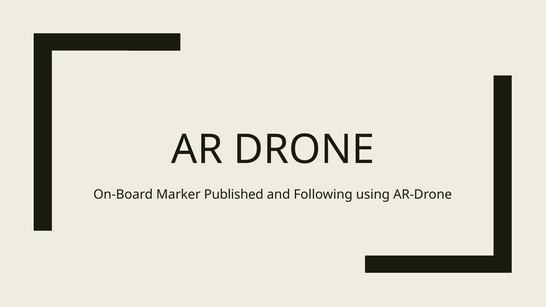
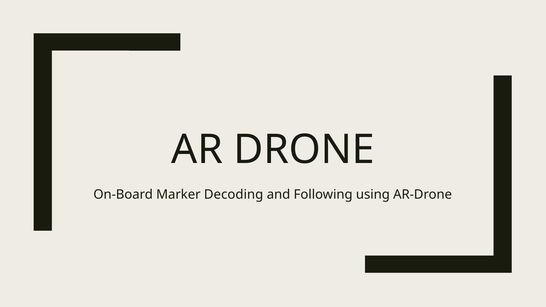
Published: Published -> Decoding (234, 195)
